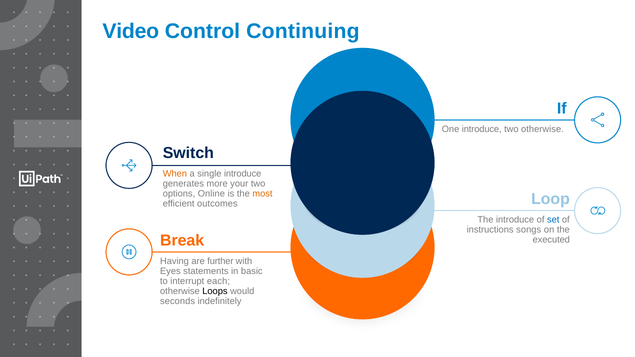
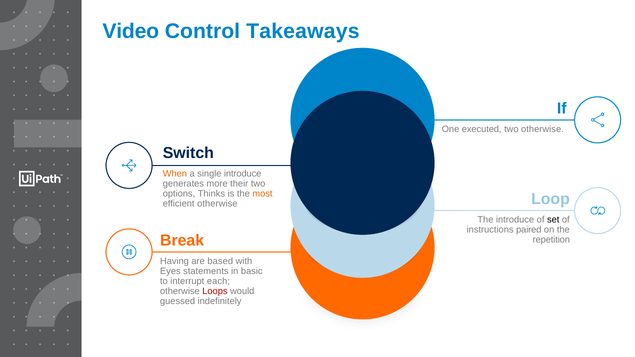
Continuing: Continuing -> Takeaways (303, 32)
One introduce: introduce -> executed (482, 129)
your: your -> their (239, 184)
Online: Online -> Thinks (211, 194)
efficient outcomes: outcomes -> otherwise (217, 204)
set colour: blue -> black (553, 220)
songs: songs -> paired (529, 230)
executed: executed -> repetition (551, 240)
further: further -> based (220, 261)
Loops colour: black -> red (215, 291)
seconds: seconds -> guessed (178, 301)
